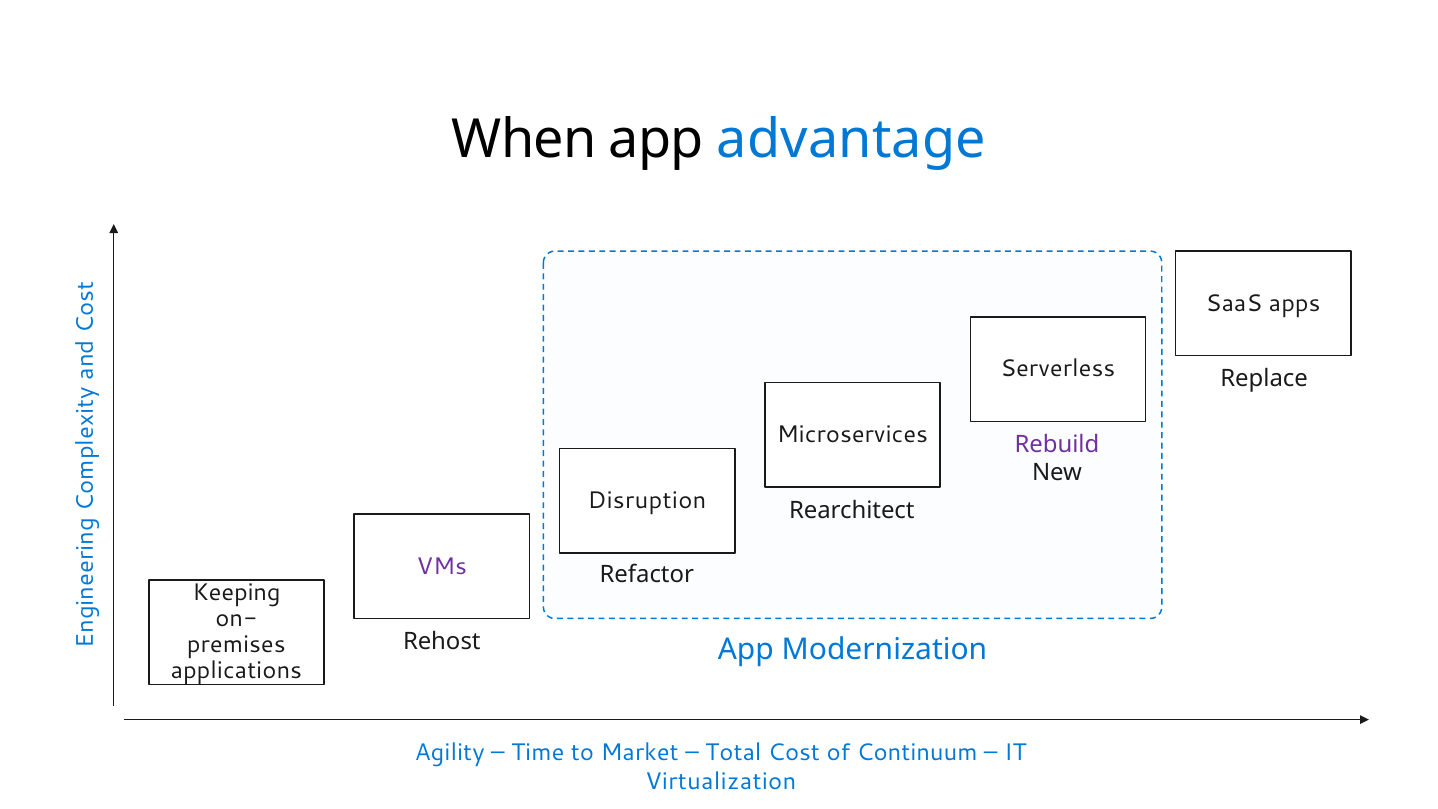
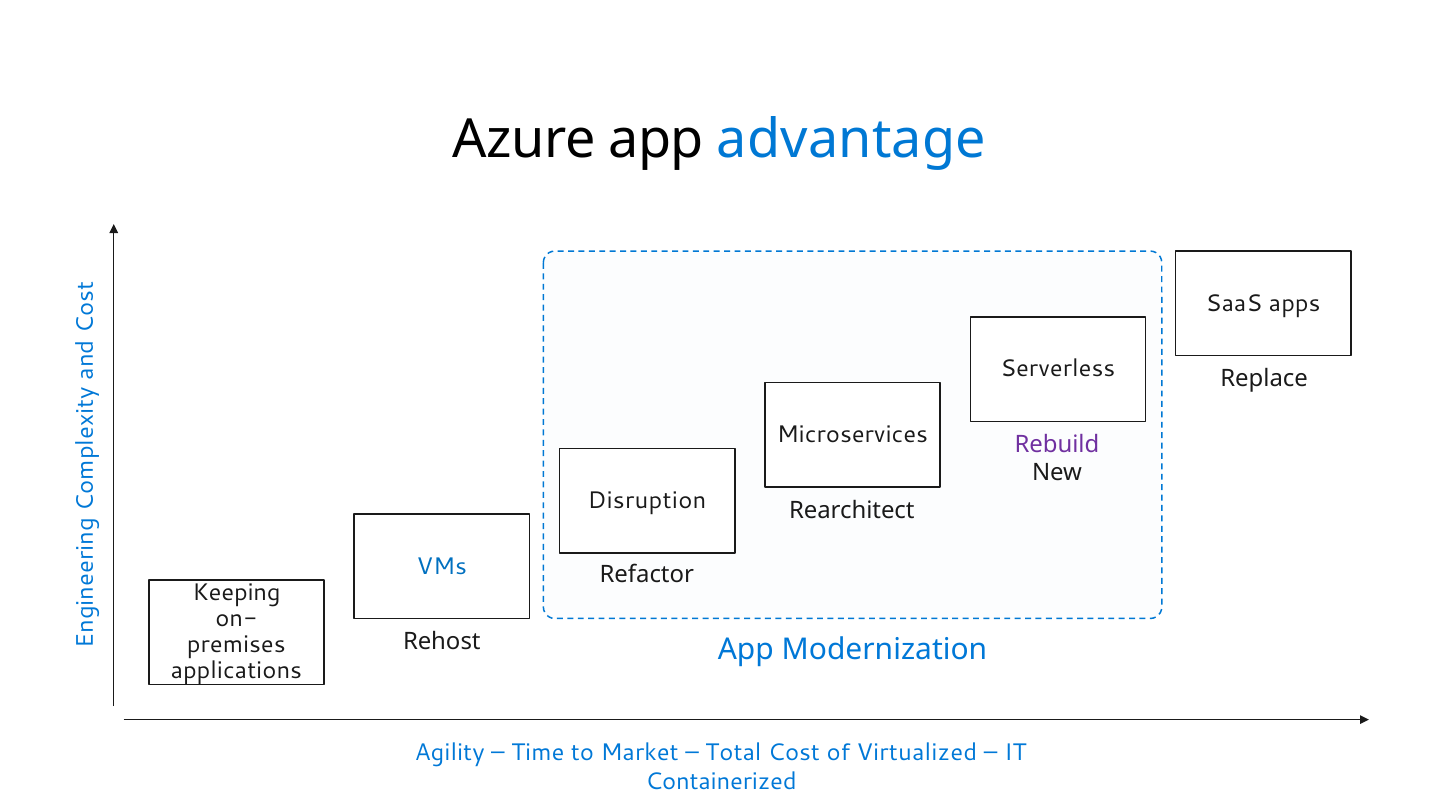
When: When -> Azure (524, 140)
VMs colour: purple -> blue (442, 566)
Continuum: Continuum -> Virtualized (917, 752)
Virtualization: Virtualization -> Containerized (721, 781)
